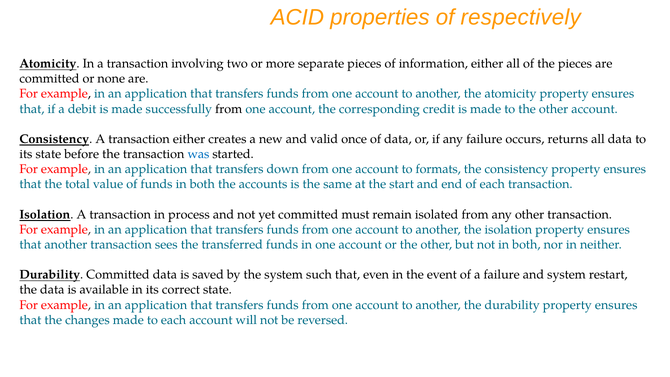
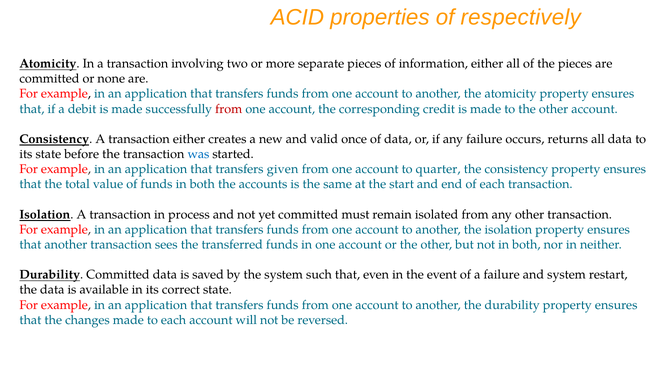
from colour: black -> red (229, 109)
down: down -> given (283, 169)
formats: formats -> quarter (438, 169)
